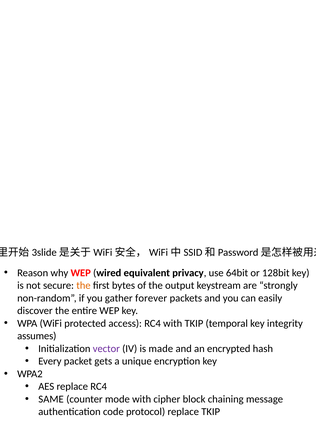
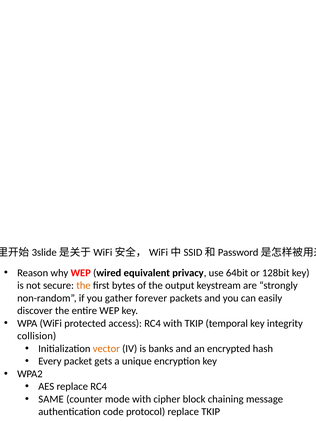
assumes: assumes -> collision (37, 336)
vector colour: purple -> orange (106, 349)
made: made -> banks (161, 349)
